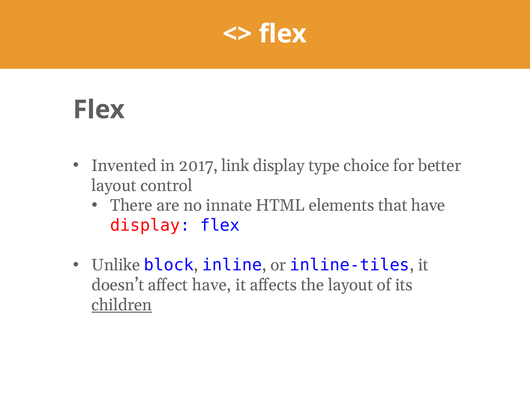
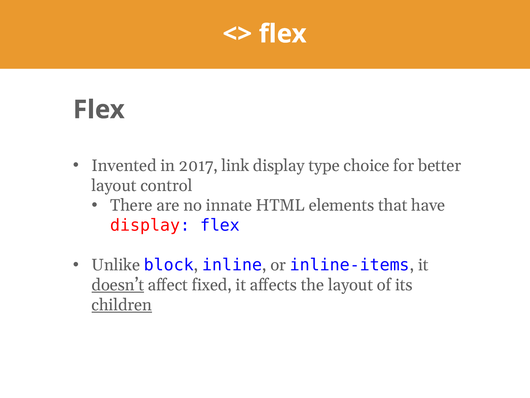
inline-tiles: inline-tiles -> inline-items (350, 265)
doesn’t underline: none -> present (118, 285)
affect have: have -> fixed (212, 285)
